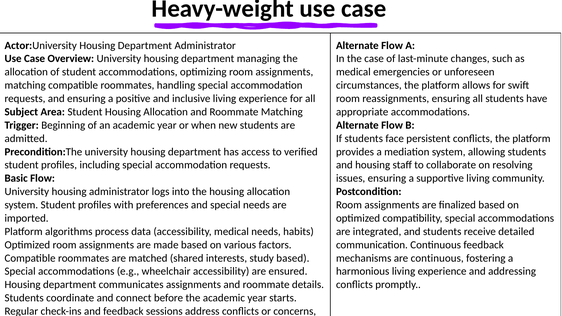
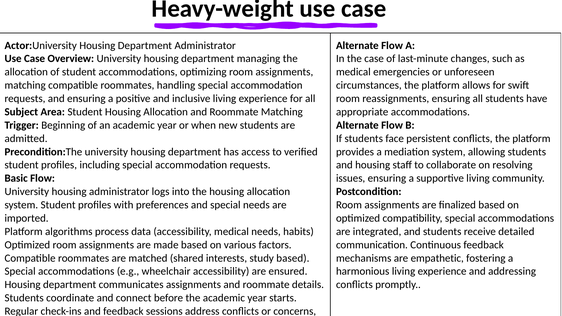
are continuous: continuous -> empathetic (437, 258)
